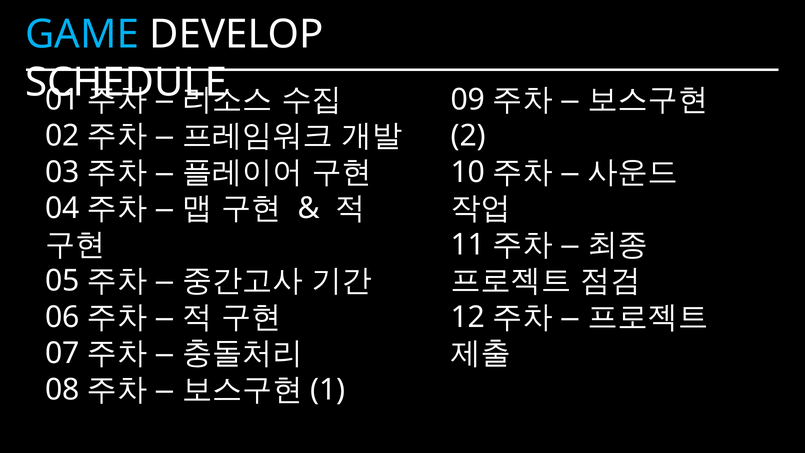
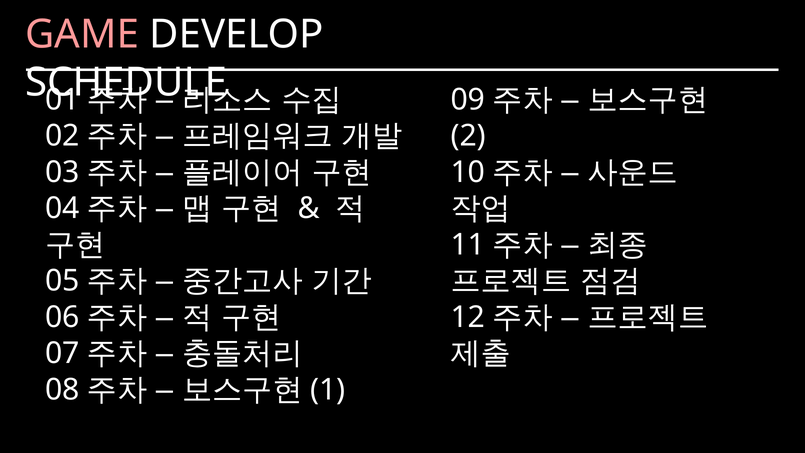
GAME colour: light blue -> pink (82, 34)
